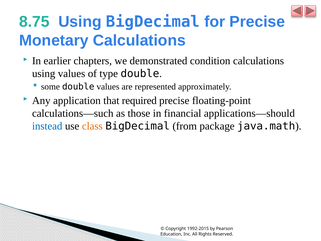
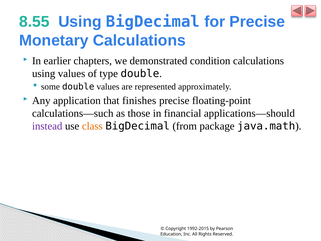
8.75: 8.75 -> 8.55 (34, 22)
required: required -> finishes (139, 100)
instead colour: blue -> purple (47, 126)
